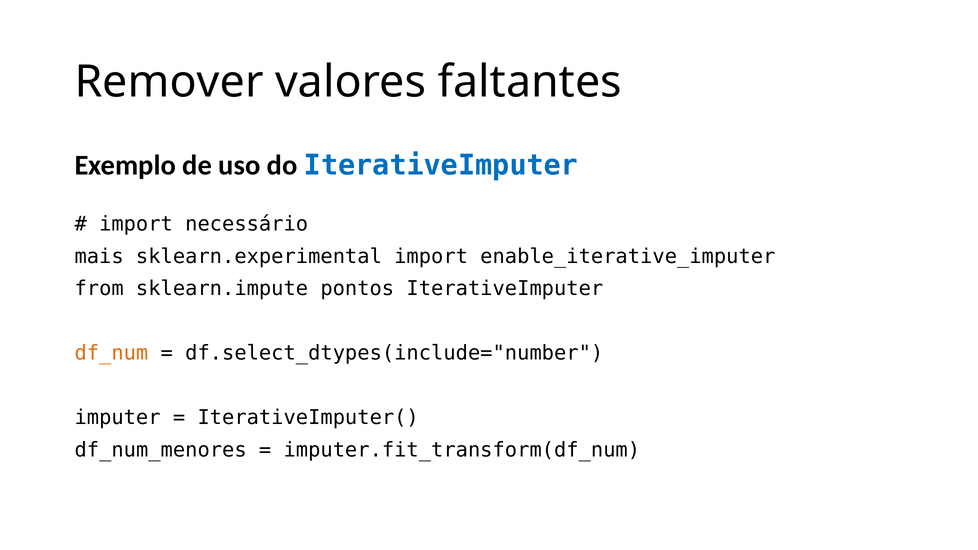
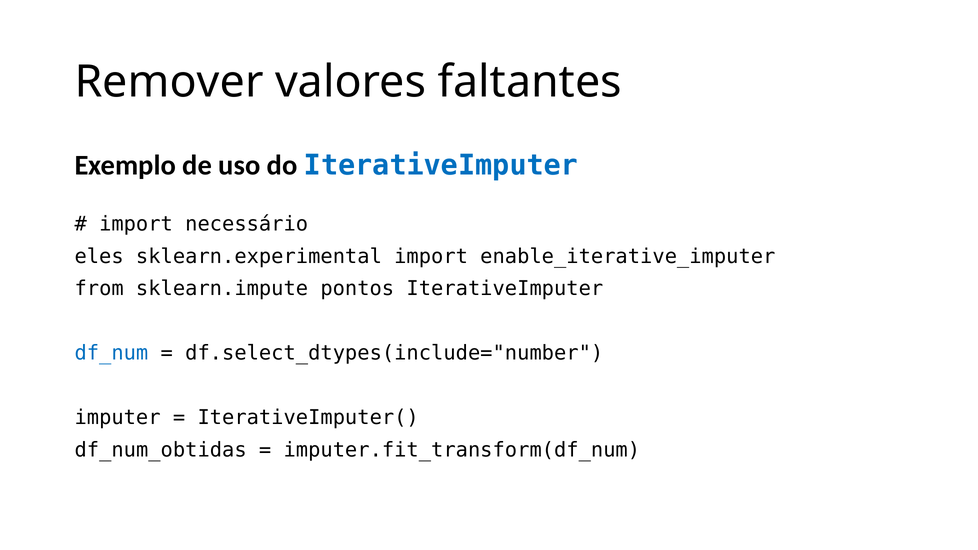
mais: mais -> eles (99, 257)
df_num colour: orange -> blue (111, 353)
df_num_menores: df_num_menores -> df_num_obtidas (161, 450)
